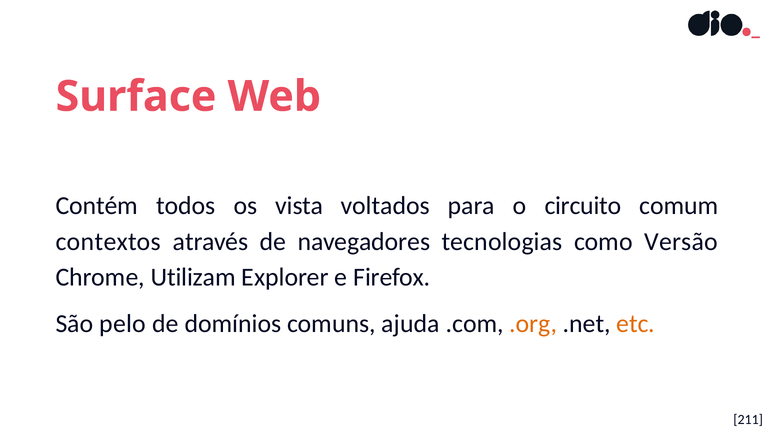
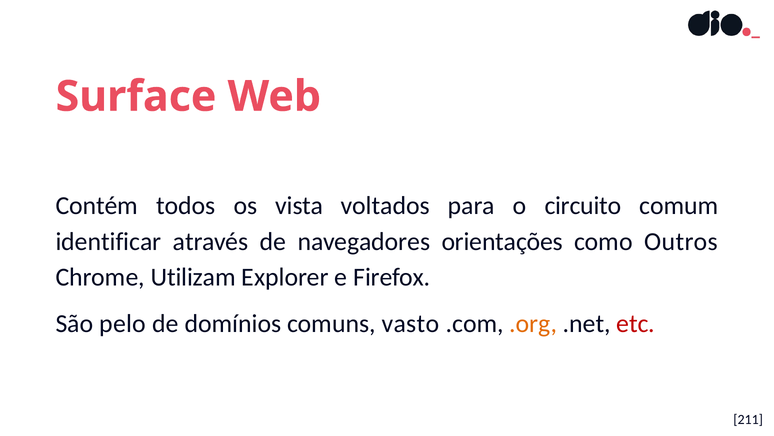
contextos: contextos -> identificar (109, 241)
tecnologias: tecnologias -> orientações (502, 241)
Versão: Versão -> Outros (681, 241)
ajuda: ajuda -> vasto (411, 323)
etc colour: orange -> red (636, 323)
